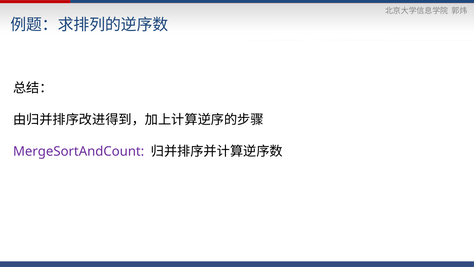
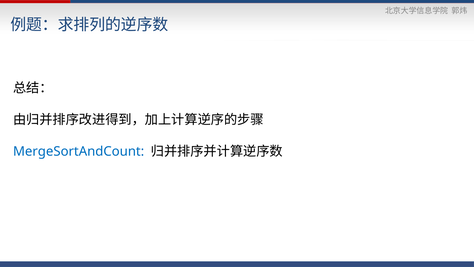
MergeSortAndCount colour: purple -> blue (79, 151)
